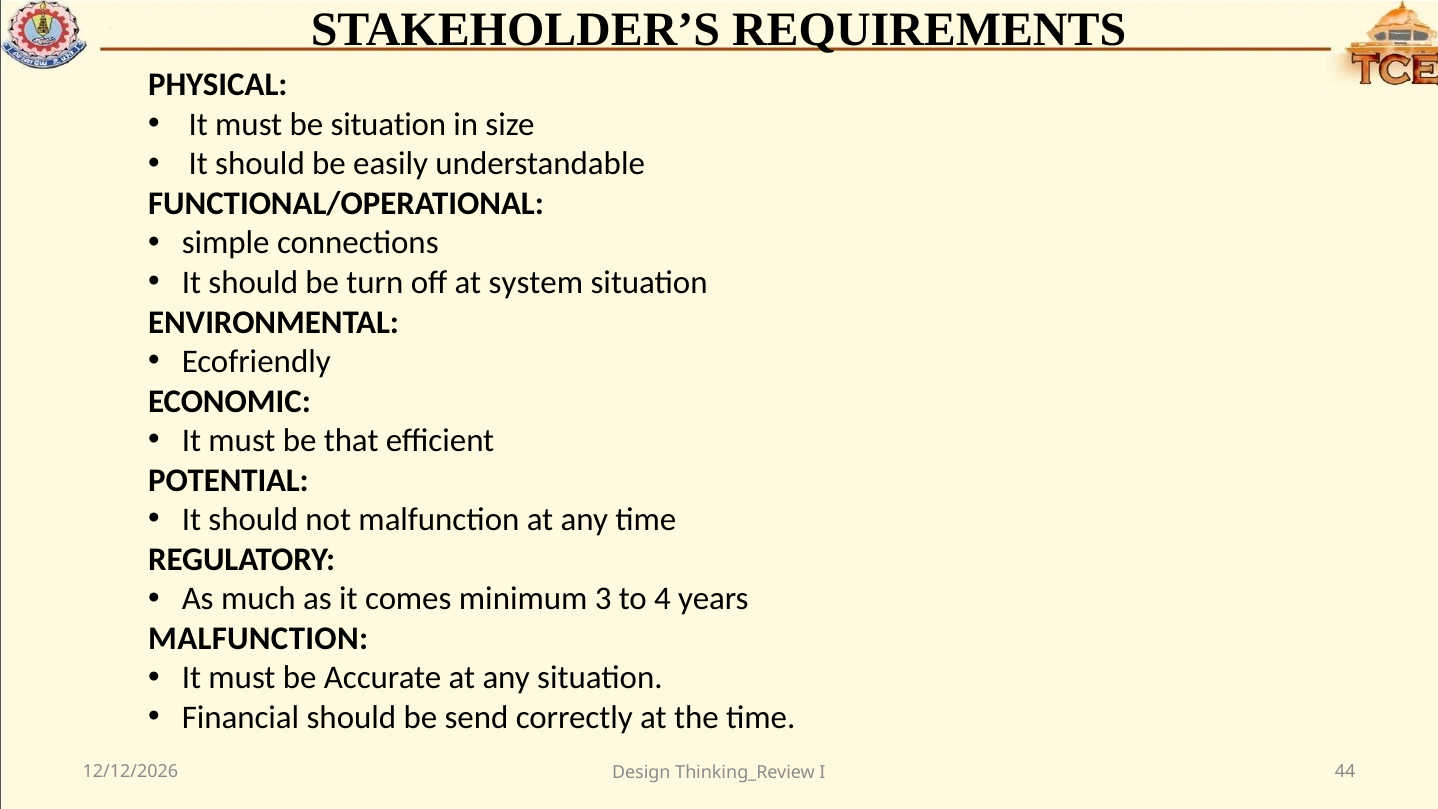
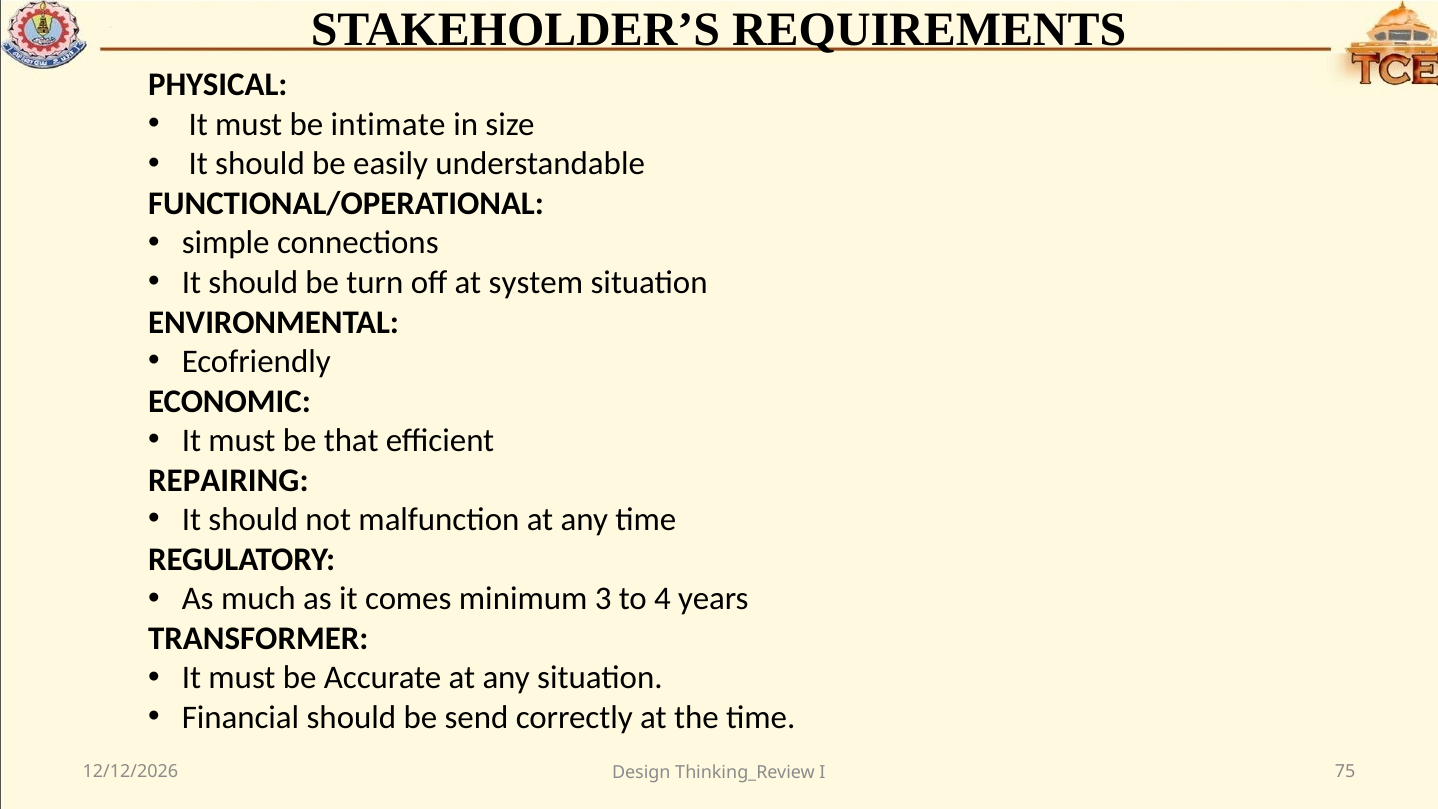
be situation: situation -> intimate (388, 124)
POTENTIAL: POTENTIAL -> REPAIRING (228, 480)
MALFUNCTION: MALFUNCTION -> TRANSFORMER (258, 638)
44: 44 -> 75 (1345, 771)
